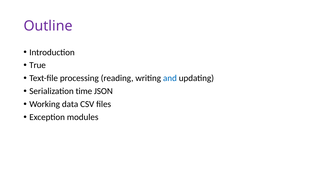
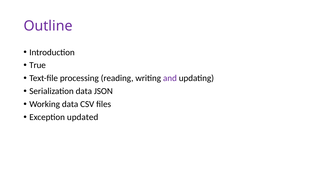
and colour: blue -> purple (170, 78)
Serialization time: time -> data (84, 91)
modules: modules -> updated (83, 117)
